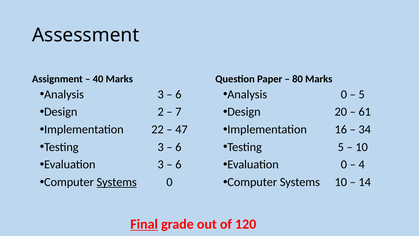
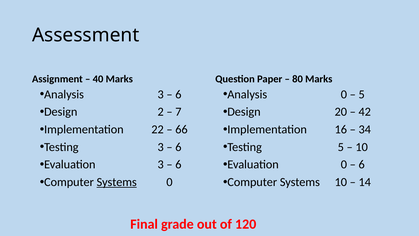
61: 61 -> 42 (365, 112)
47: 47 -> 66 (181, 129)
4: 4 -> 6 (362, 164)
Final underline: present -> none (144, 224)
